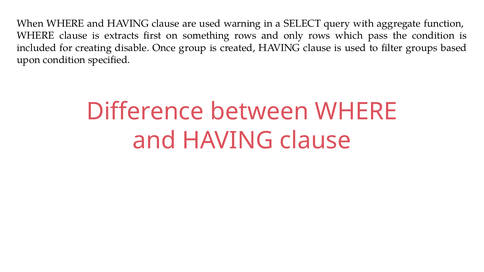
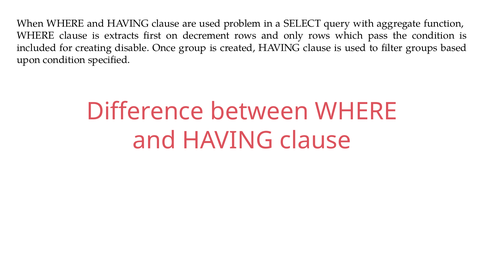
warning: warning -> problem (242, 24)
something: something -> decrement (206, 36)
